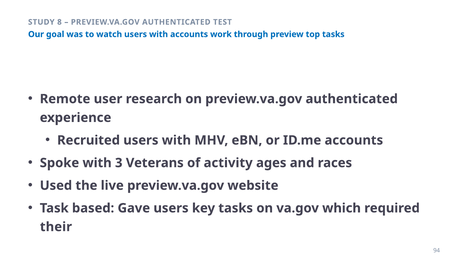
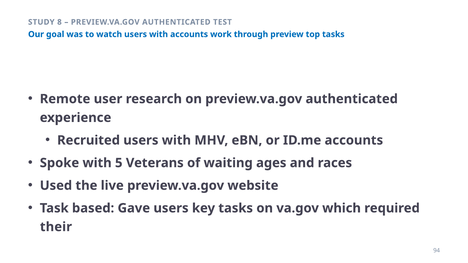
3: 3 -> 5 (119, 163)
activity: activity -> waiting (228, 163)
